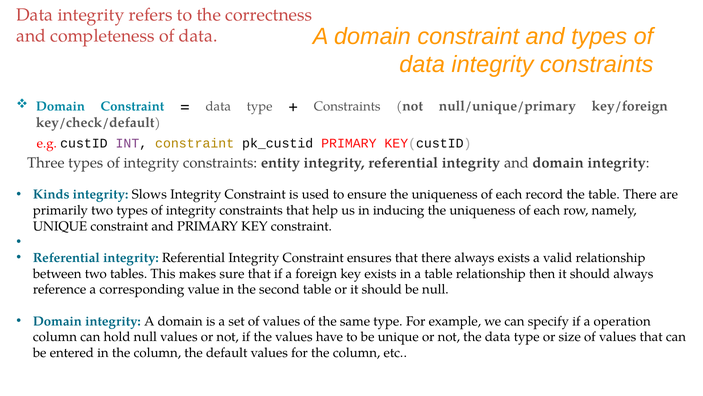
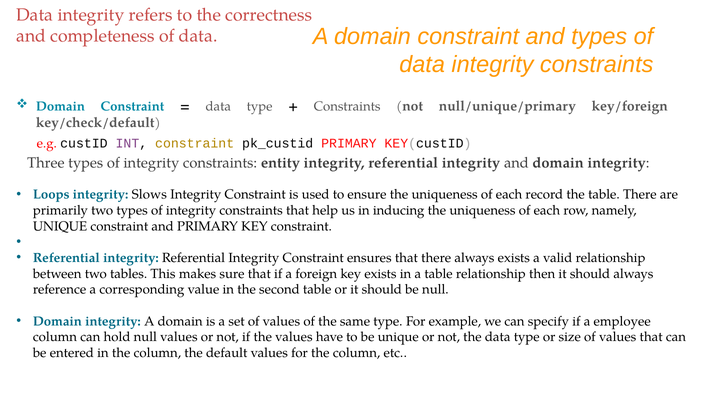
Kinds: Kinds -> Loops (51, 194)
operation: operation -> employee (622, 321)
